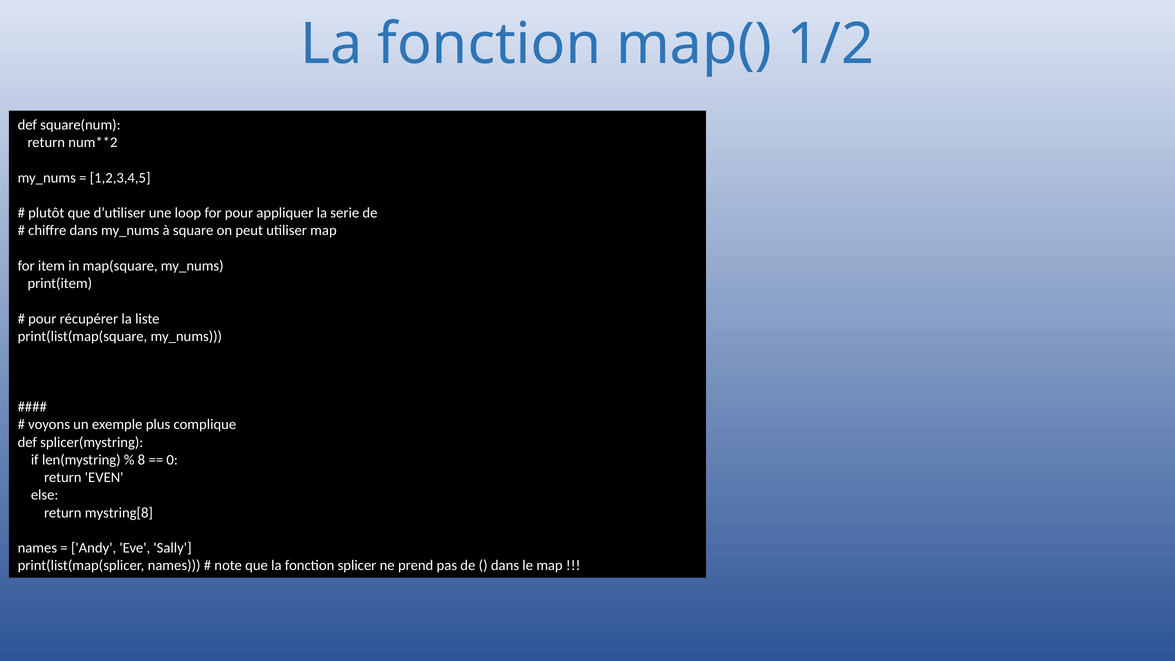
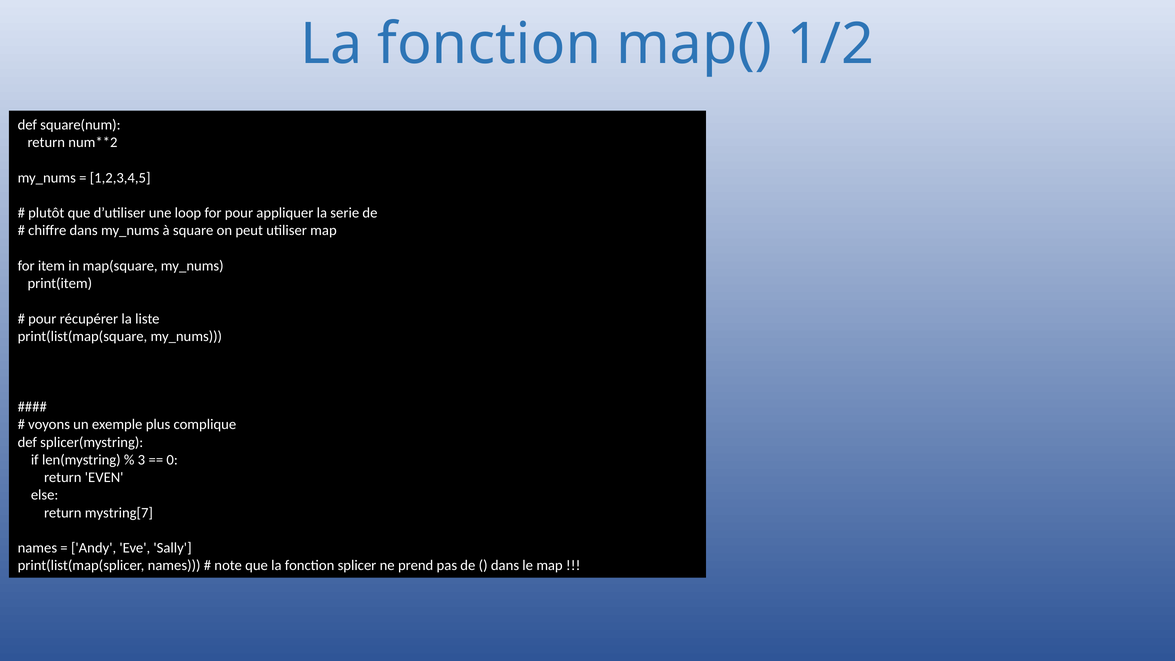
8: 8 -> 3 (141, 460)
mystring[8: mystring[8 -> mystring[7 (119, 513)
